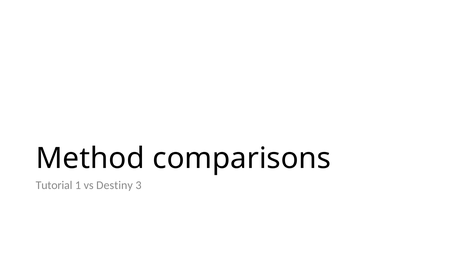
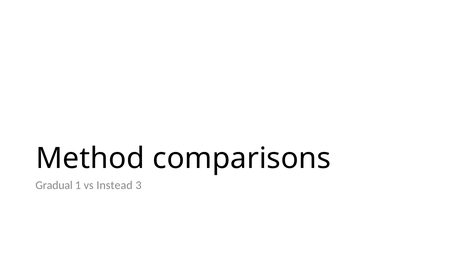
Tutorial: Tutorial -> Gradual (54, 186)
Destiny: Destiny -> Instead (115, 186)
